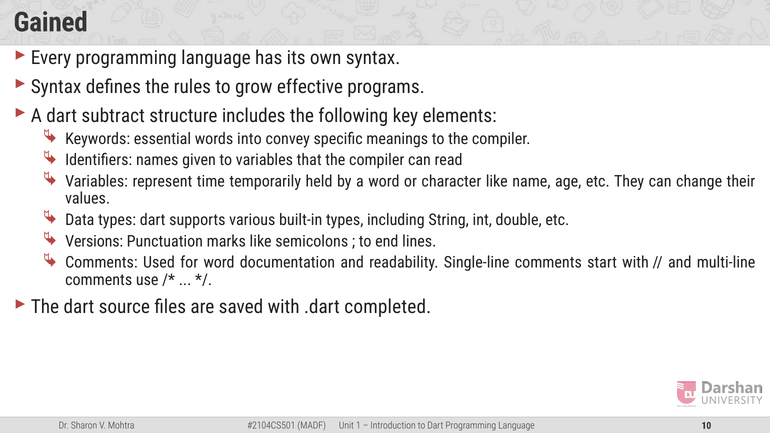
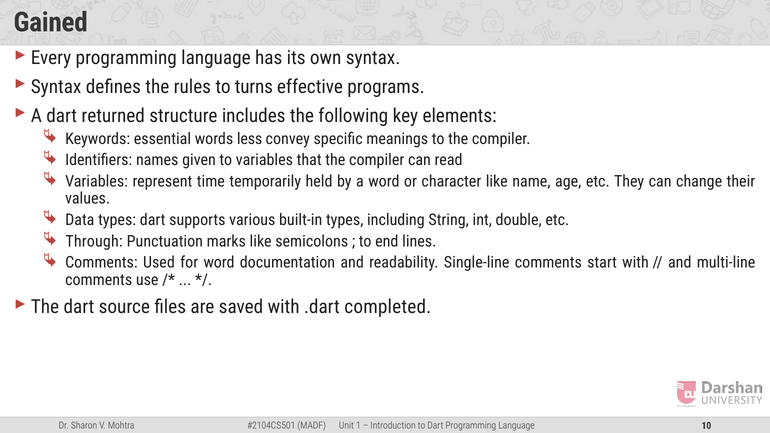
grow: grow -> turns (254, 87)
subtract: subtract -> returned (113, 116)
into: into -> less (250, 139)
Versions: Versions -> Through (94, 241)
